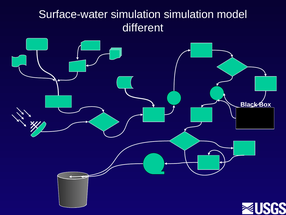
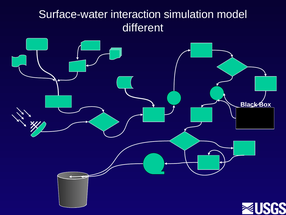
Surface-water simulation: simulation -> interaction (136, 14)
